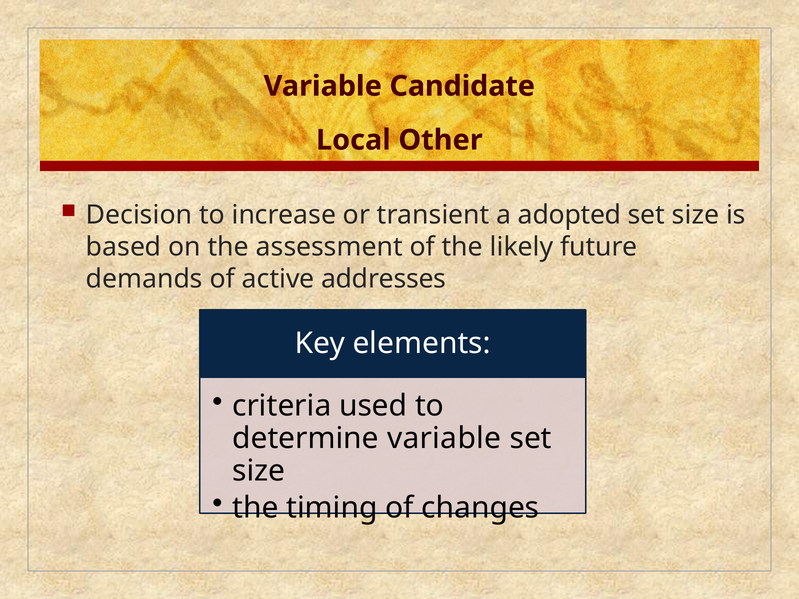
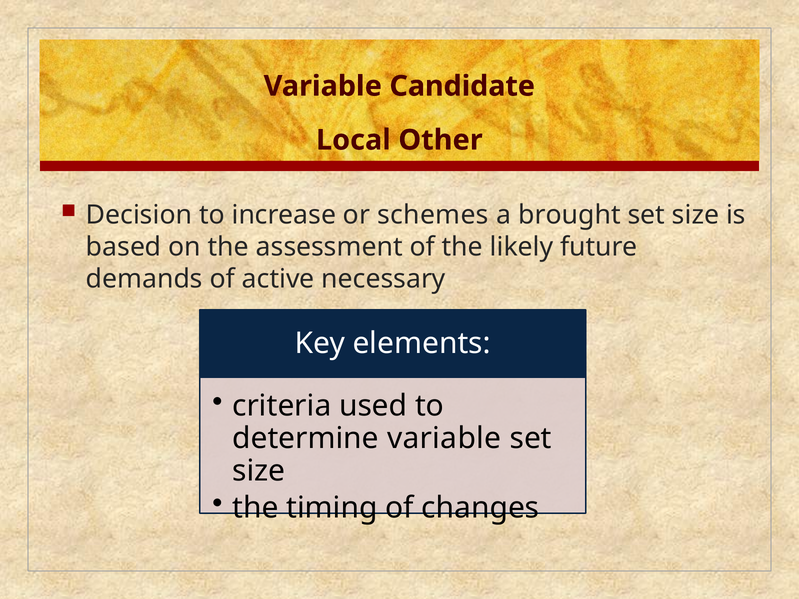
transient: transient -> schemes (433, 215)
adopted: adopted -> brought (569, 215)
addresses: addresses -> necessary (384, 279)
